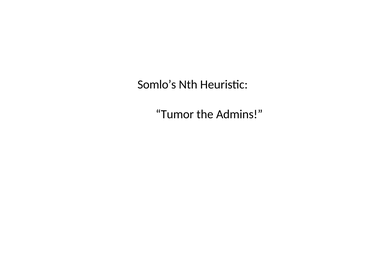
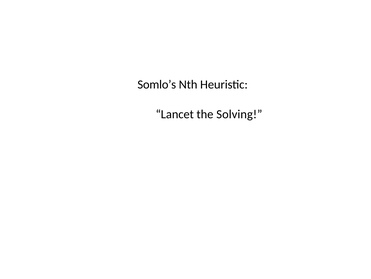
Tumor: Tumor -> Lancet (175, 114)
Admins: Admins -> Solving (239, 114)
